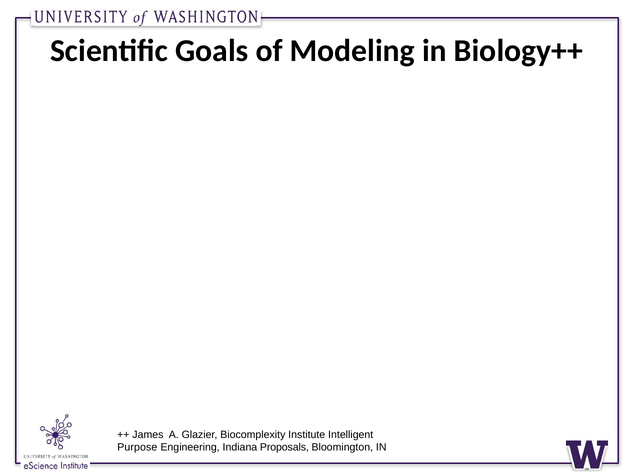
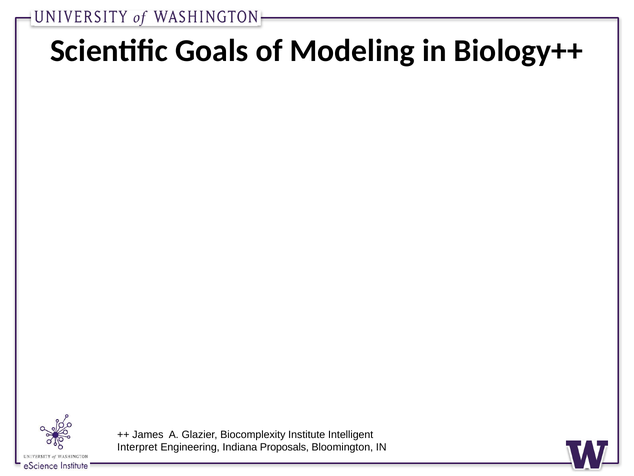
Purpose: Purpose -> Interpret (137, 447)
